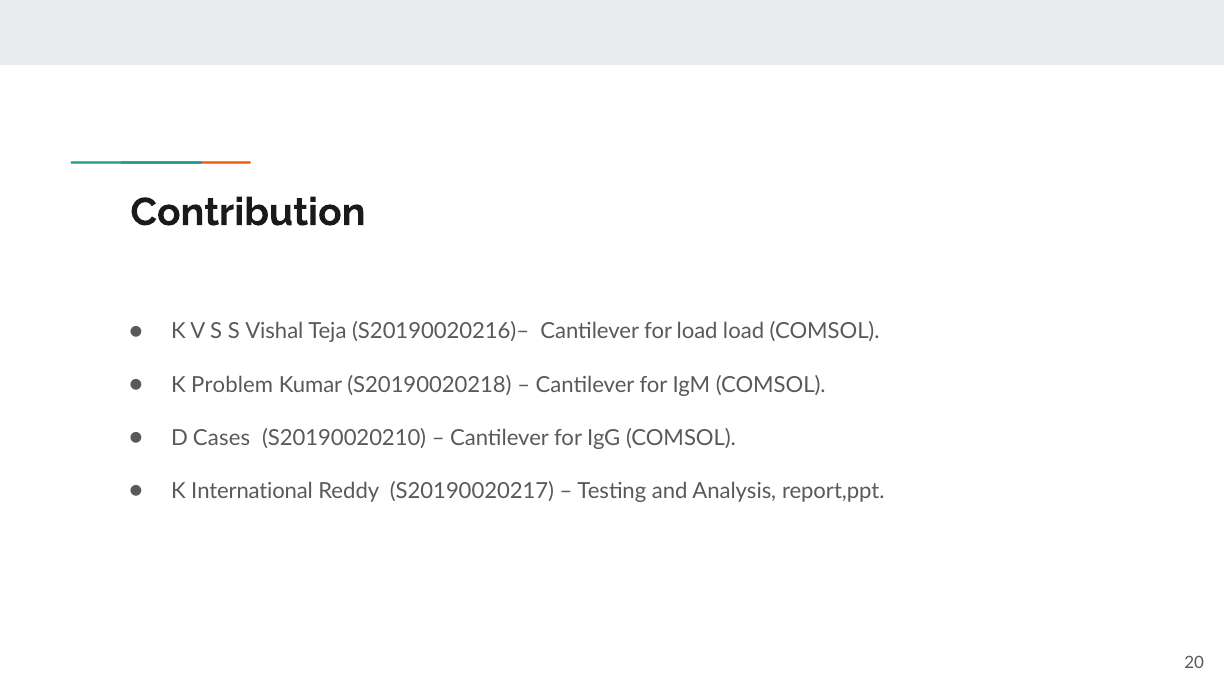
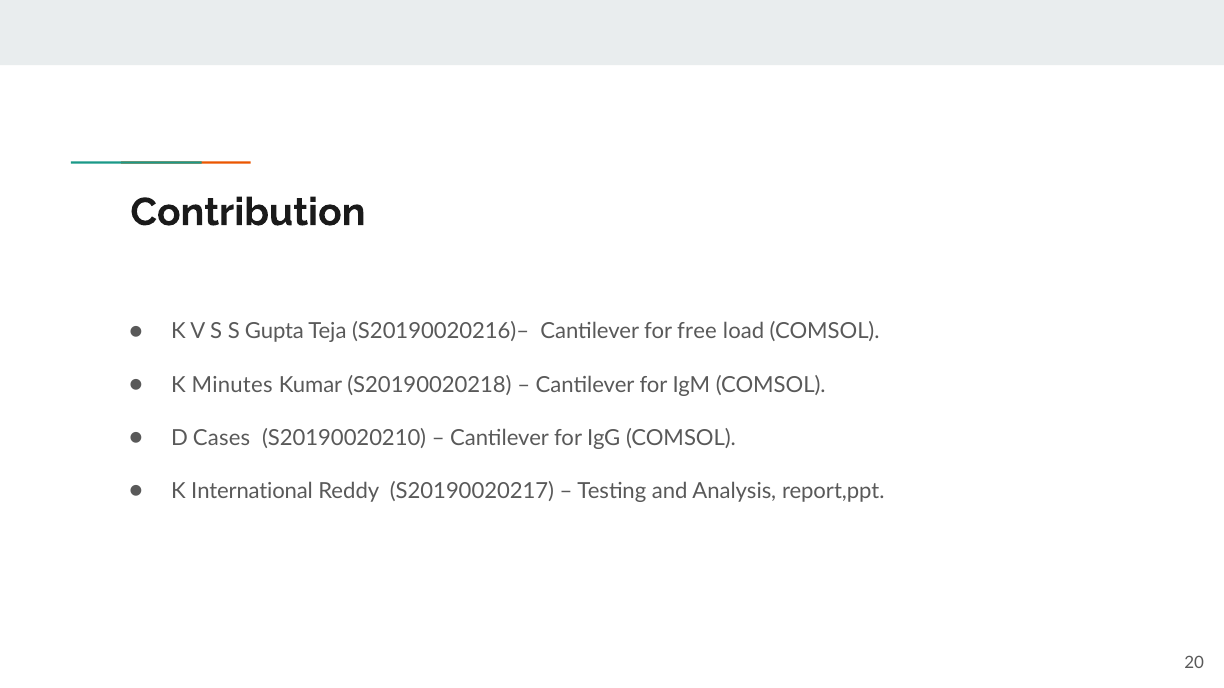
Vishal: Vishal -> Gupta (274, 332)
for load: load -> free (697, 332)
Problem: Problem -> Minutes (232, 385)
